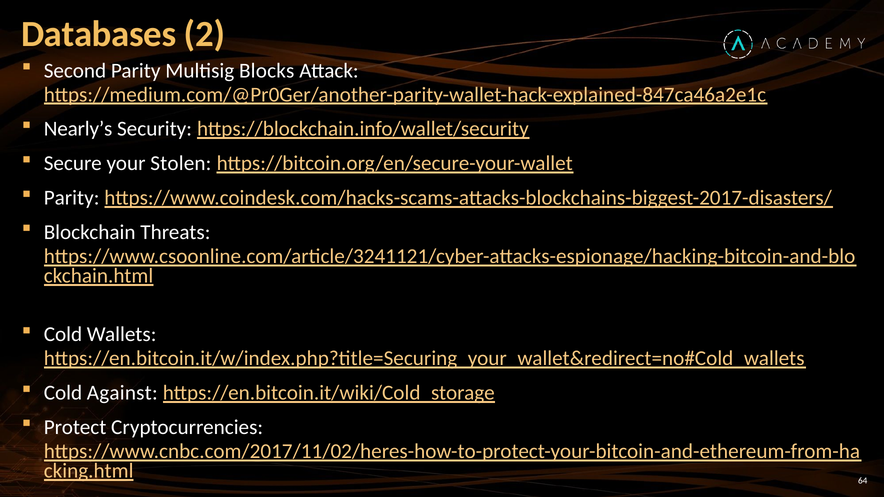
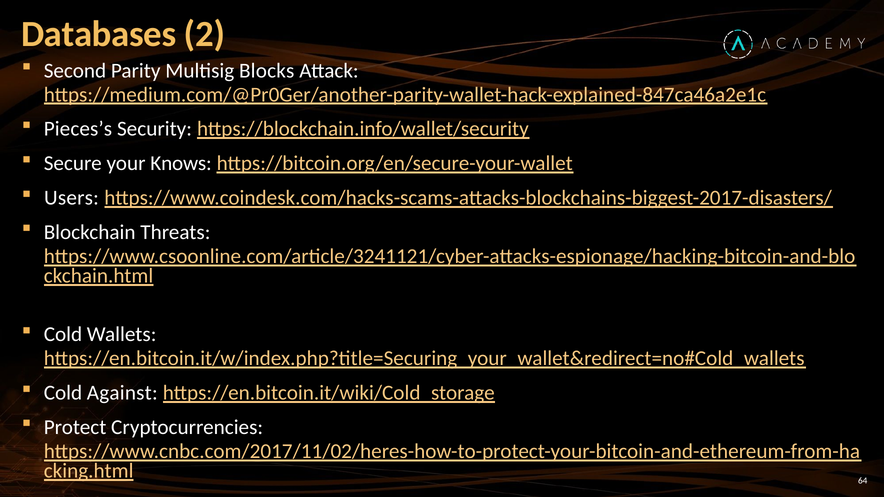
Nearly’s: Nearly’s -> Pieces’s (78, 129)
Stolen: Stolen -> Knows (181, 164)
Parity: Parity -> Users (71, 198)
